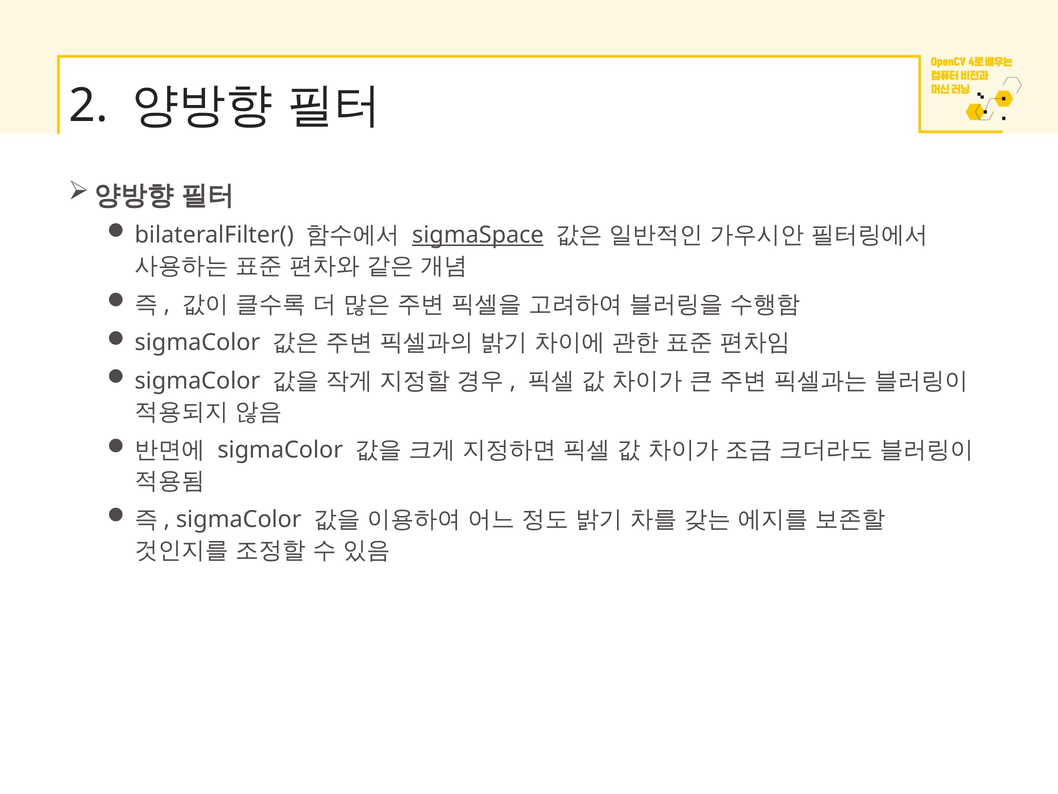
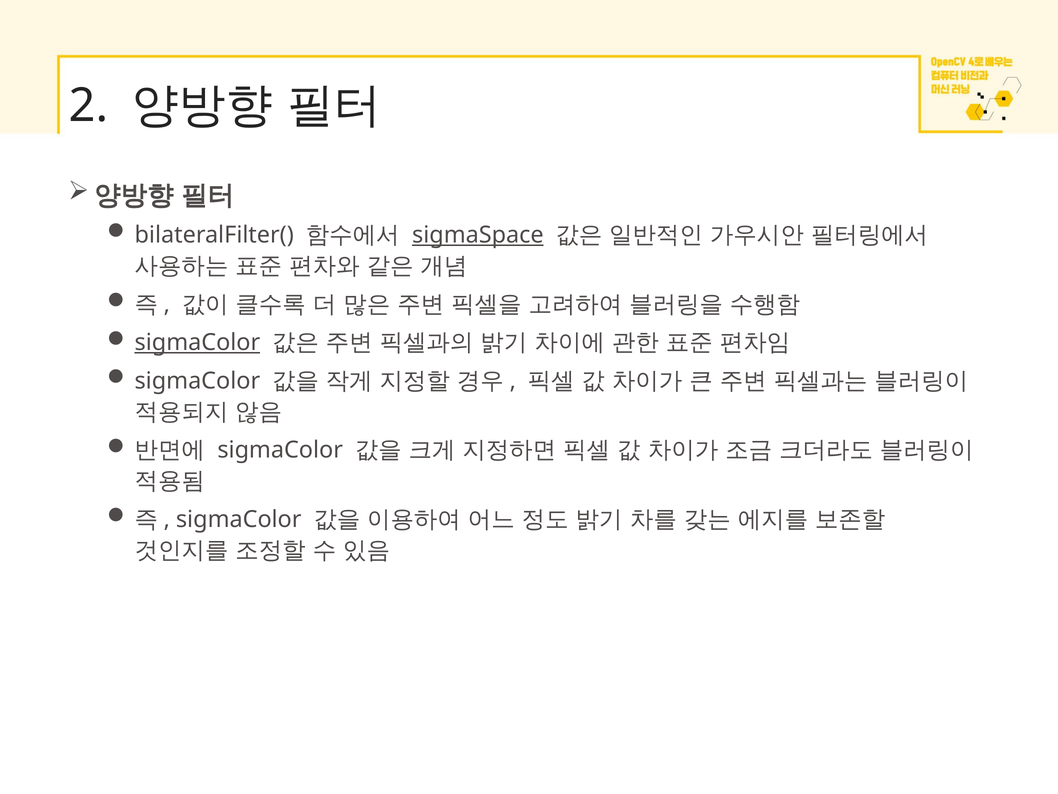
sigmaColor underline: none -> present (197, 342)
